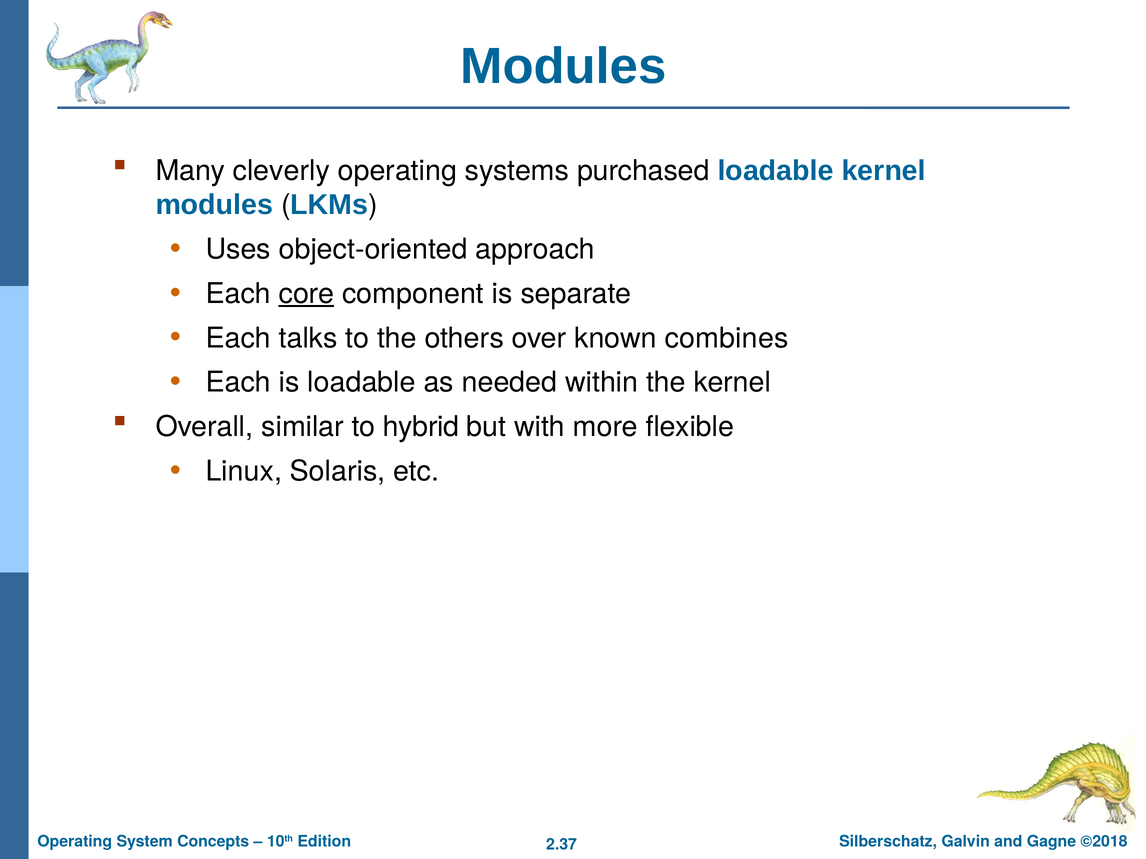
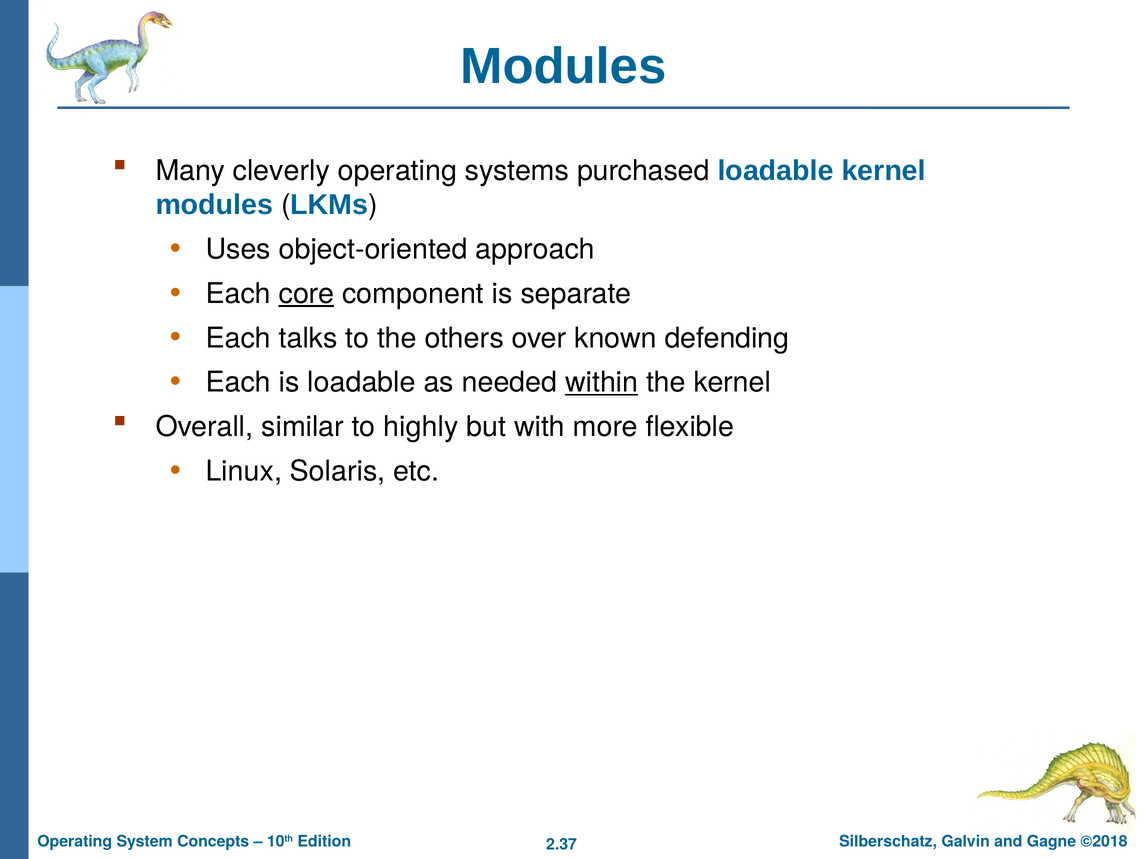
combines: combines -> defending (727, 338)
within underline: none -> present (602, 383)
hybrid: hybrid -> highly (421, 427)
